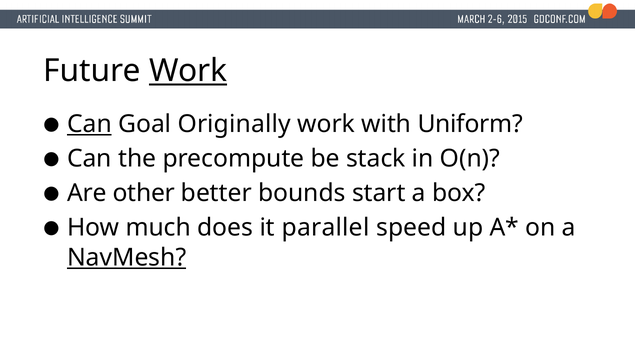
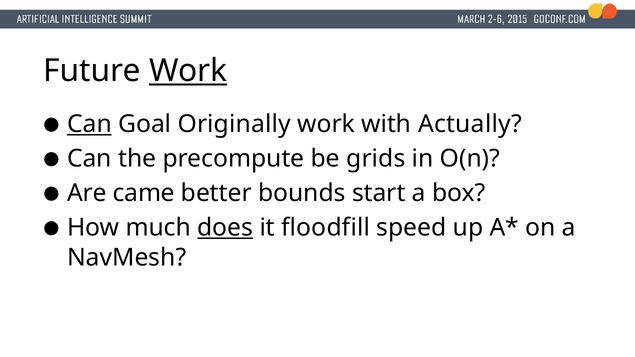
Uniform: Uniform -> Actually (470, 124)
stack: stack -> grids (376, 159)
other: other -> came (144, 193)
does underline: none -> present (225, 228)
parallel: parallel -> floodfill (326, 228)
NavMesh underline: present -> none (127, 258)
